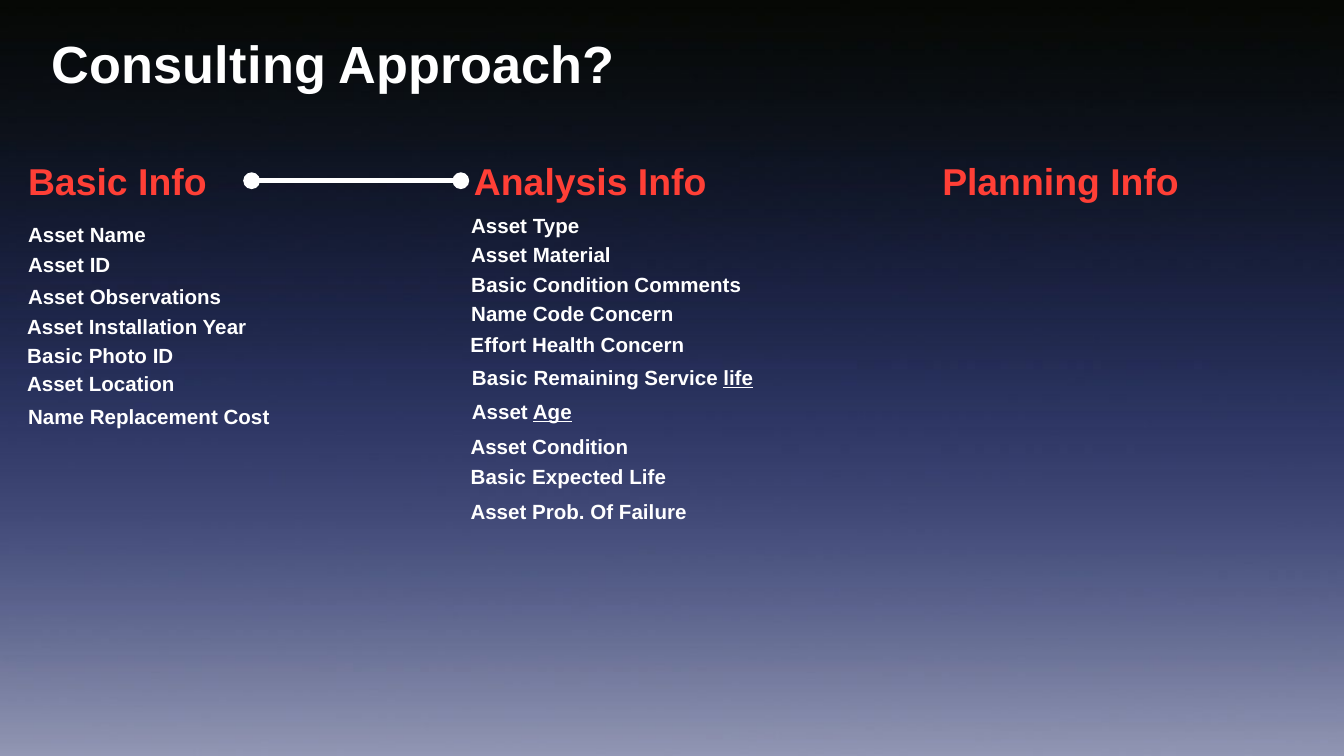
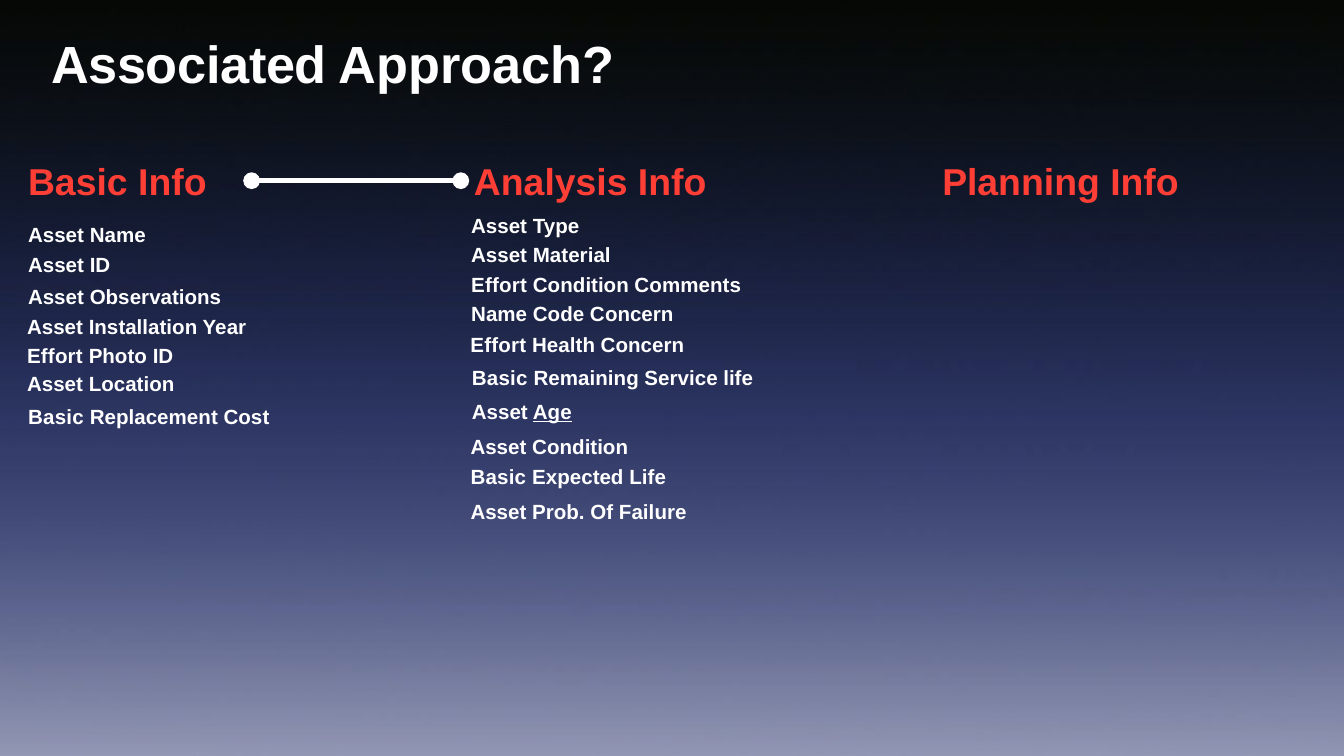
Consulting: Consulting -> Associated (189, 67)
Basic: Basic -> Effort (499, 286)
Basic: Basic -> Effort (55, 357)
life underline: present -> none (738, 379)
Name: Name -> Basic (56, 418)
